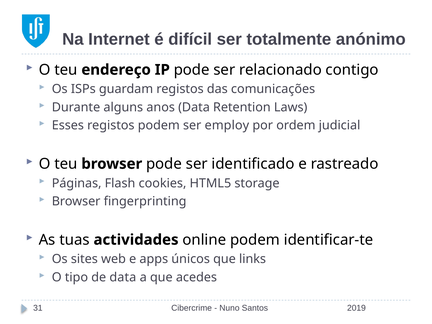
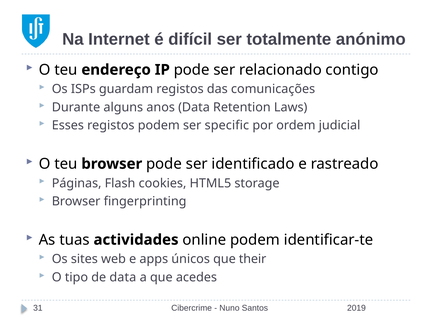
employ: employ -> specific (227, 125)
links: links -> their (253, 259)
